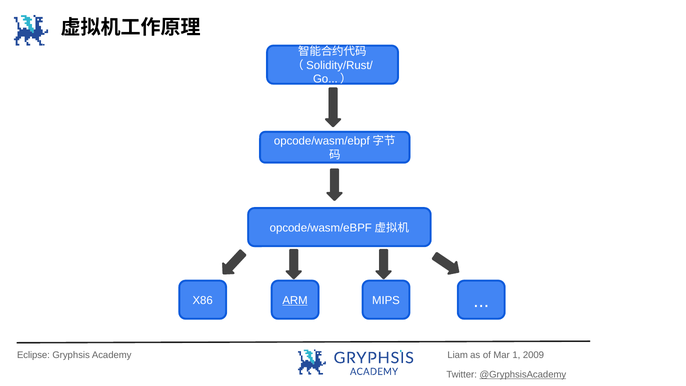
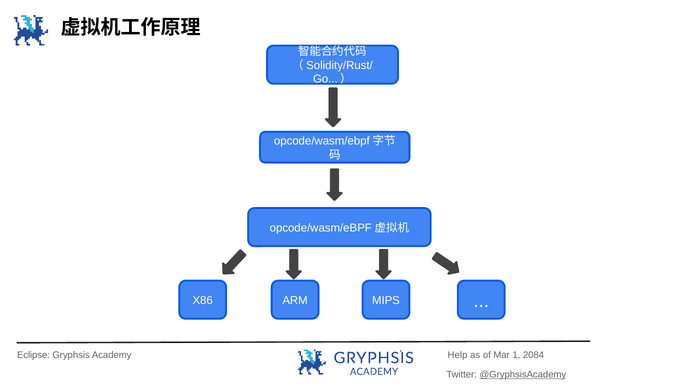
ARM underline: present -> none (295, 300)
Liam: Liam -> Help (458, 355)
2009: 2009 -> 2084 (533, 355)
